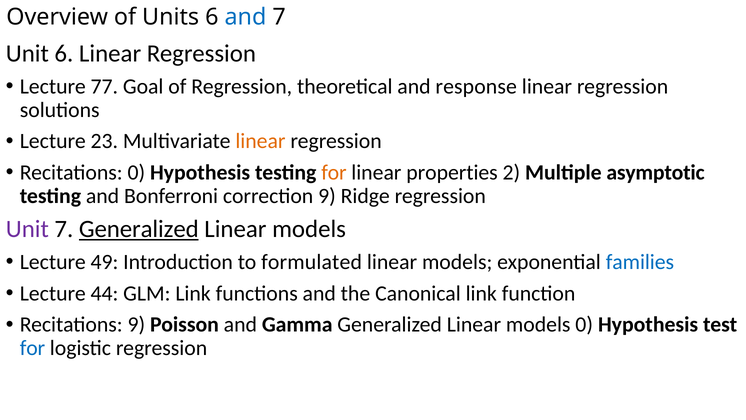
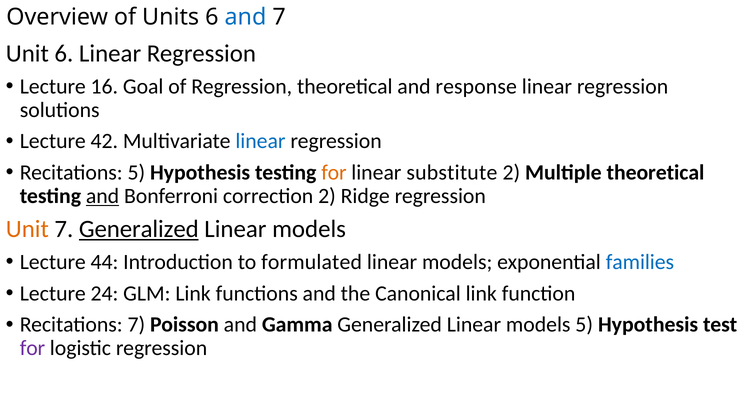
77: 77 -> 16 (104, 86)
23: 23 -> 42 (104, 141)
linear colour: orange -> blue (260, 141)
Recitations 0: 0 -> 5 (136, 172)
properties: properties -> substitute (452, 172)
Multiple asymptotic: asymptotic -> theoretical (655, 172)
and underline: none -> present (103, 196)
correction 9: 9 -> 2 (327, 196)
Unit colour: purple -> orange (27, 229)
49: 49 -> 44 (104, 262)
44: 44 -> 24 (104, 293)
Recitations 9: 9 -> 7 (136, 324)
models 0: 0 -> 5 (584, 324)
for colour: blue -> purple (32, 348)
